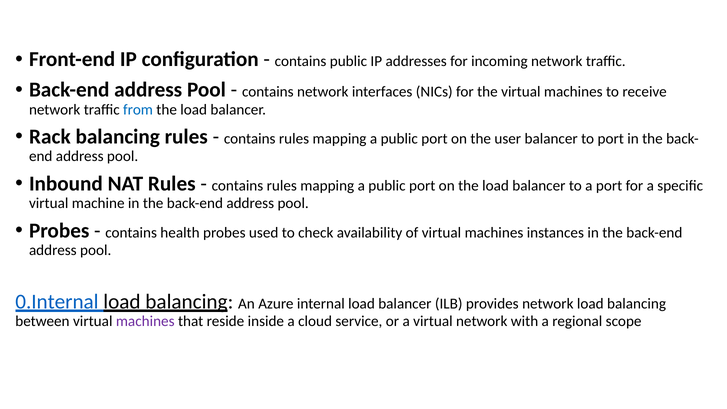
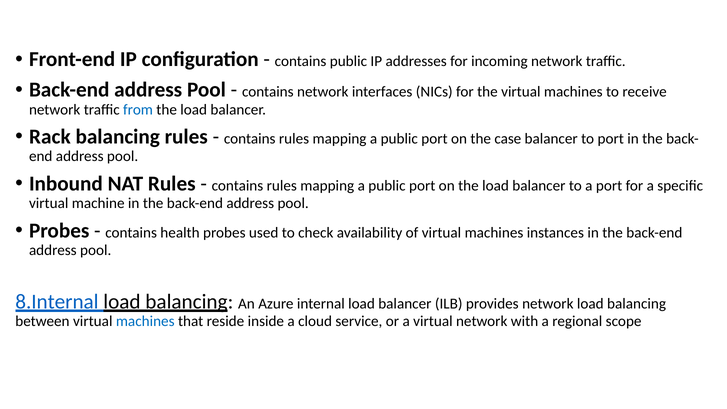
user: user -> case (508, 139)
0.Internal: 0.Internal -> 8.Internal (57, 302)
machines colour: purple -> blue (145, 321)
